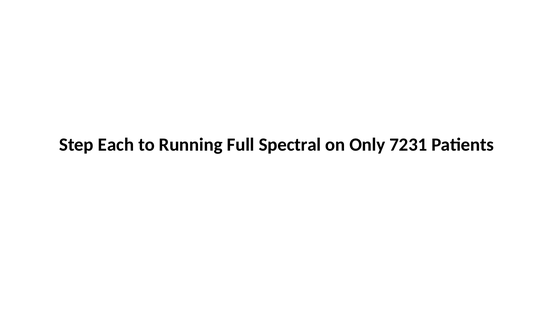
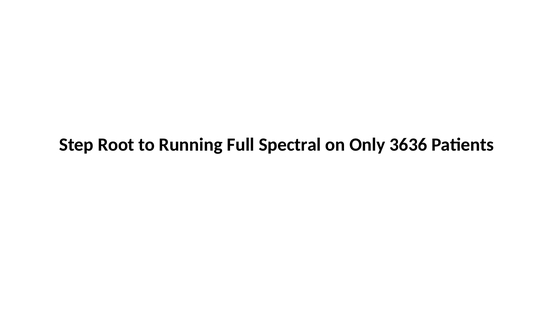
Each: Each -> Root (116, 145)
7231: 7231 -> 3636 (408, 145)
